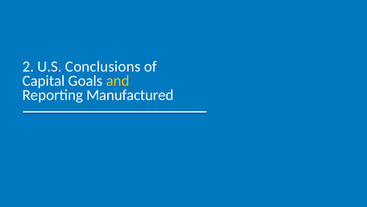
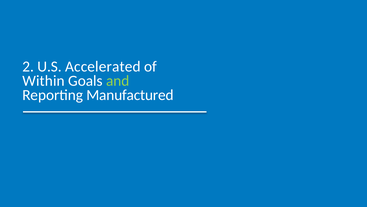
Conclusions: Conclusions -> Accelerated (103, 66)
Capital: Capital -> Within (44, 81)
and colour: yellow -> light green (118, 81)
